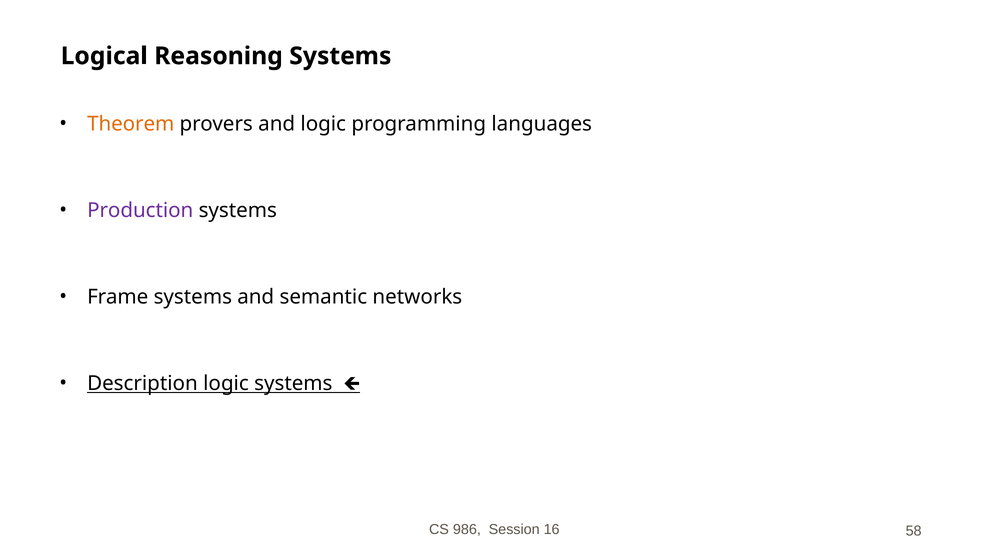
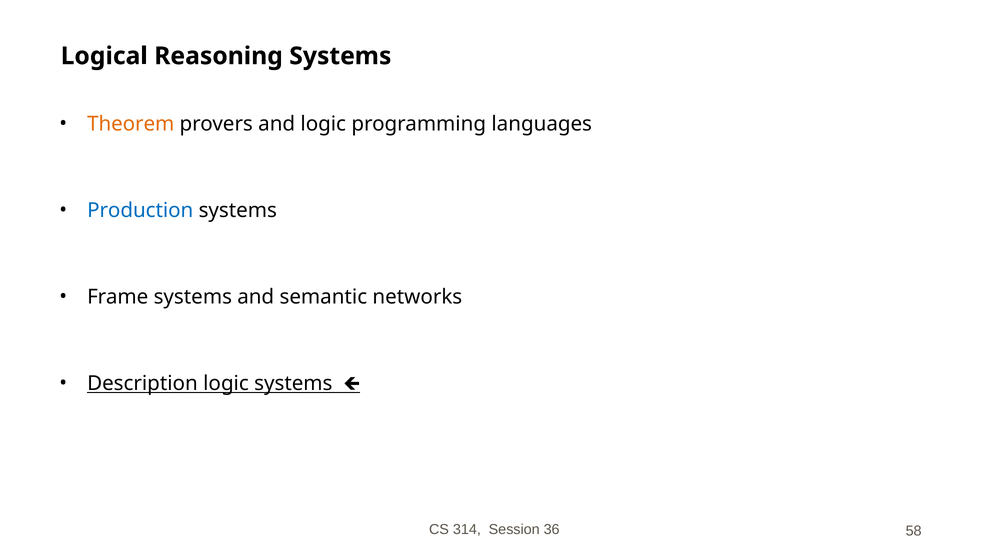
Production colour: purple -> blue (140, 210)
986: 986 -> 314 (467, 530)
16: 16 -> 36 (552, 530)
